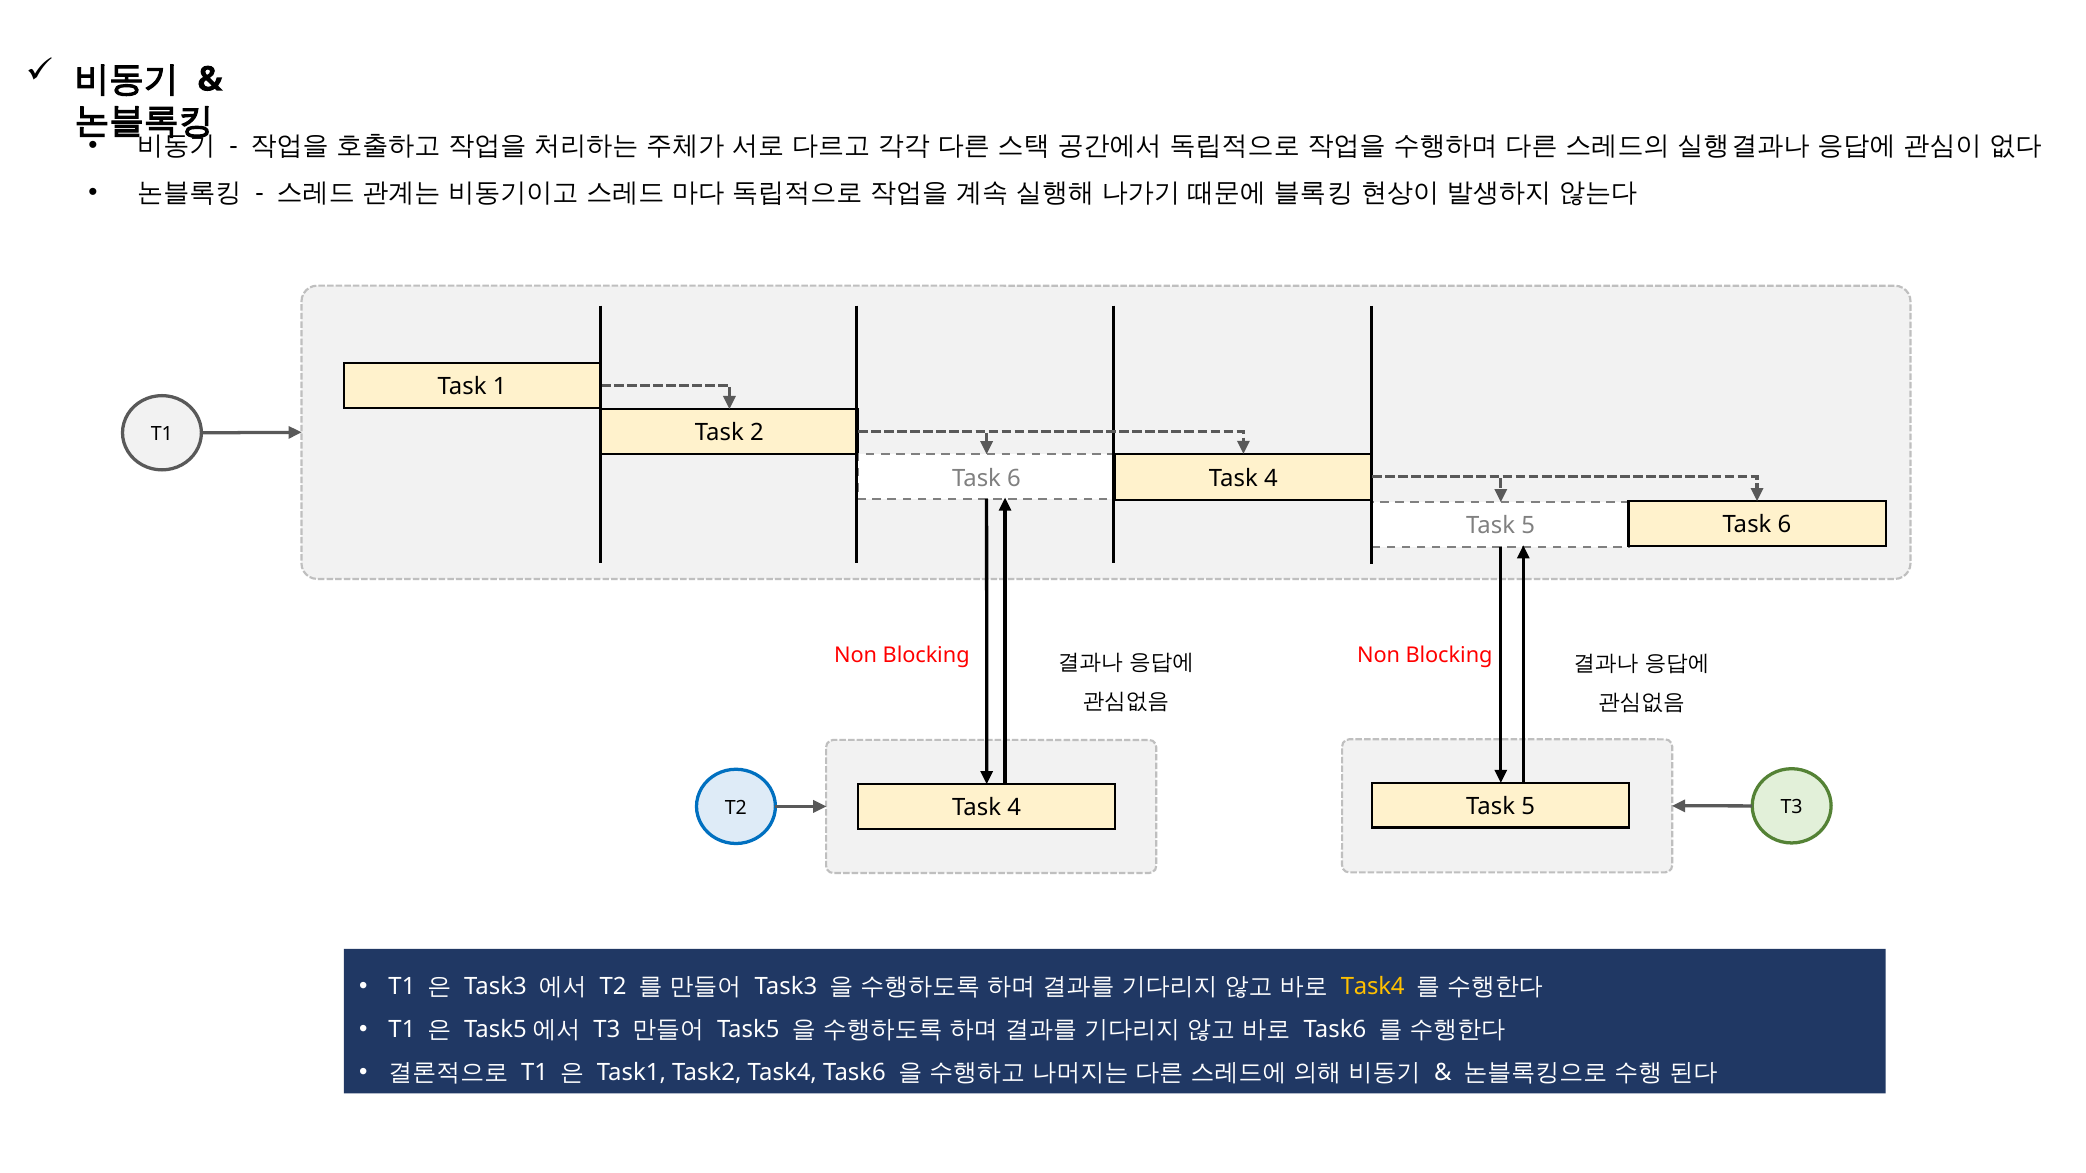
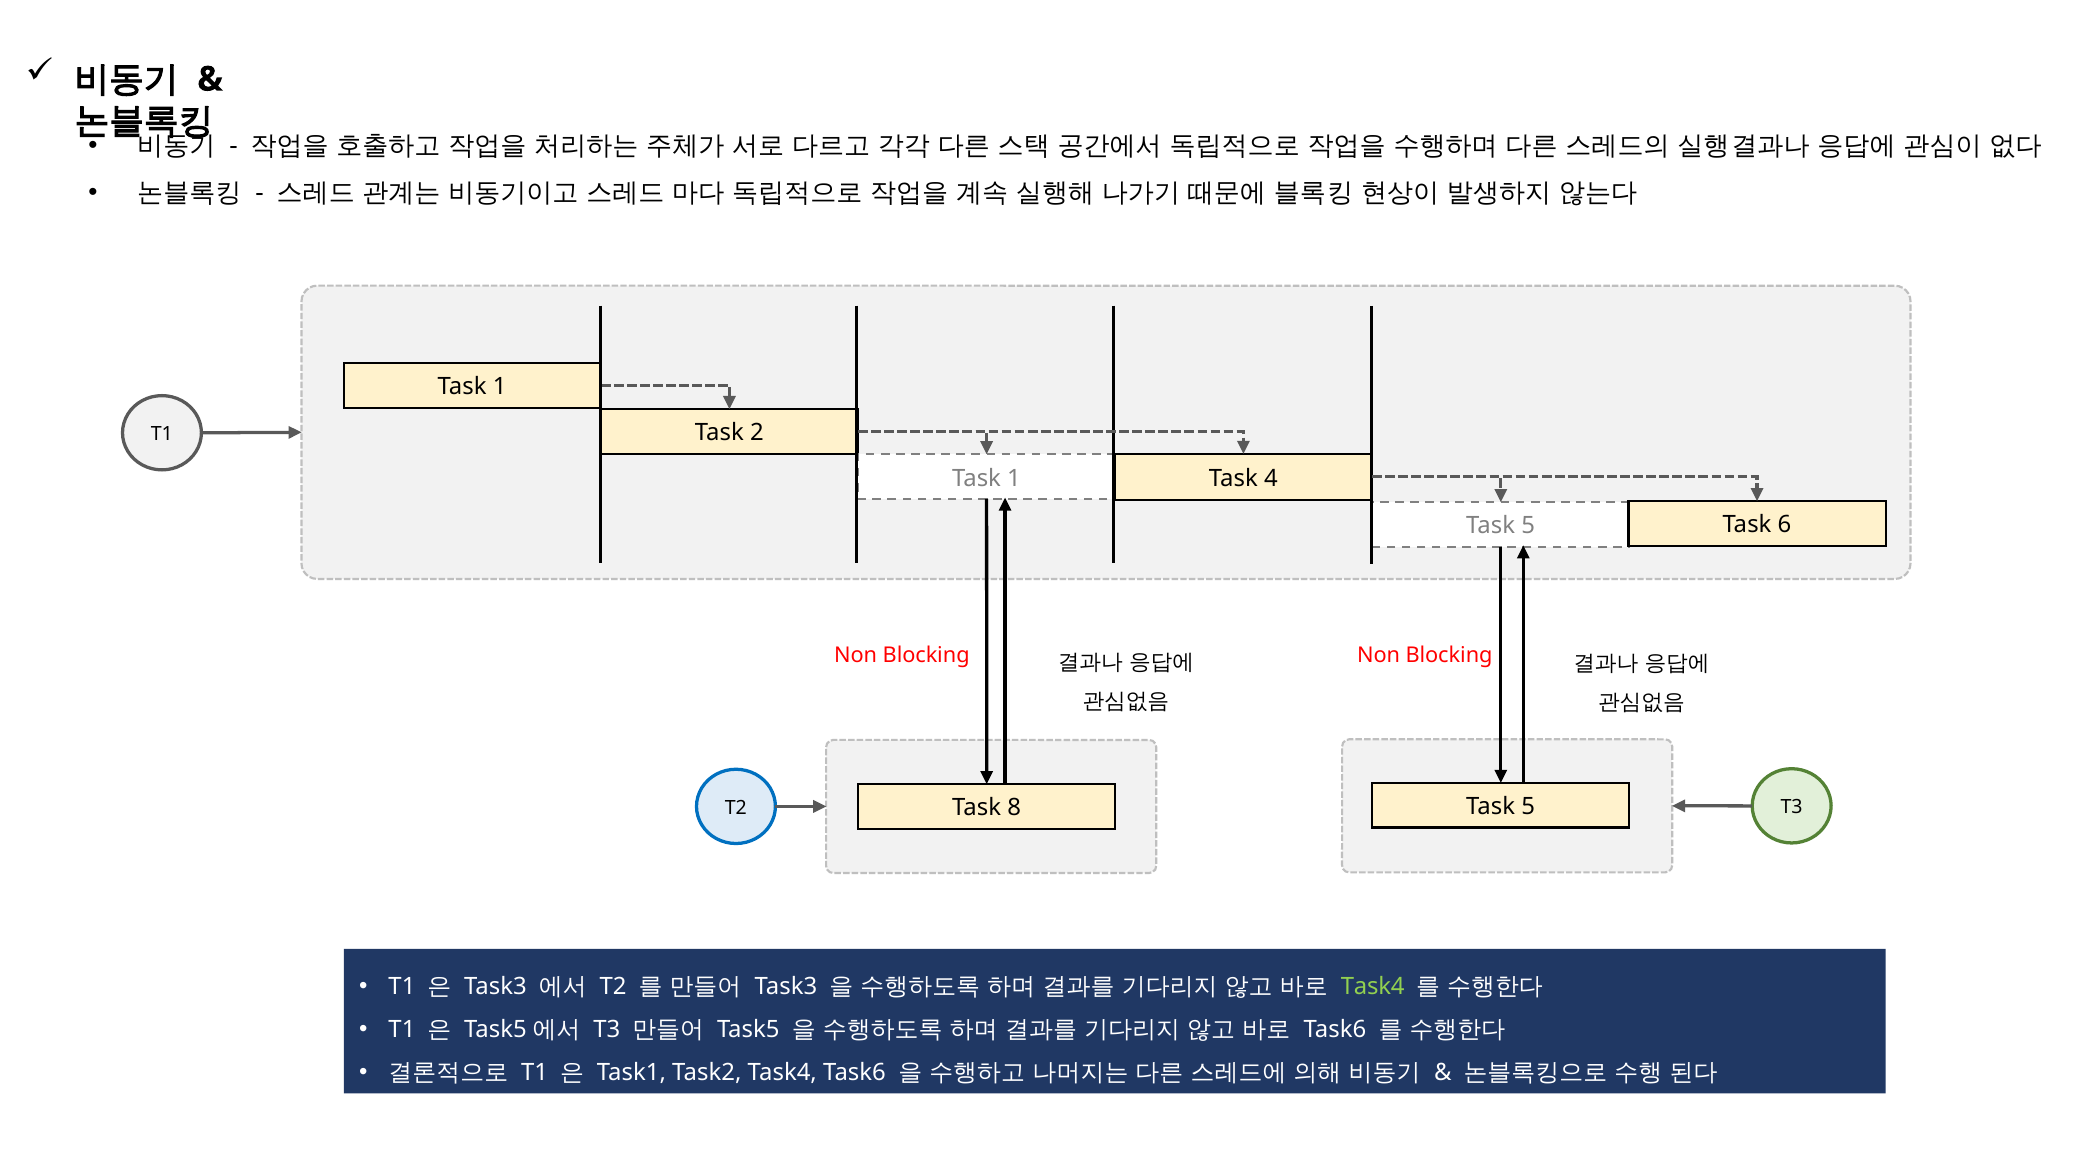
6: 6 -> 1 (1014, 478)
4: 4 -> 8 (1014, 808)
Task4 colour: yellow -> light green (1373, 987)
